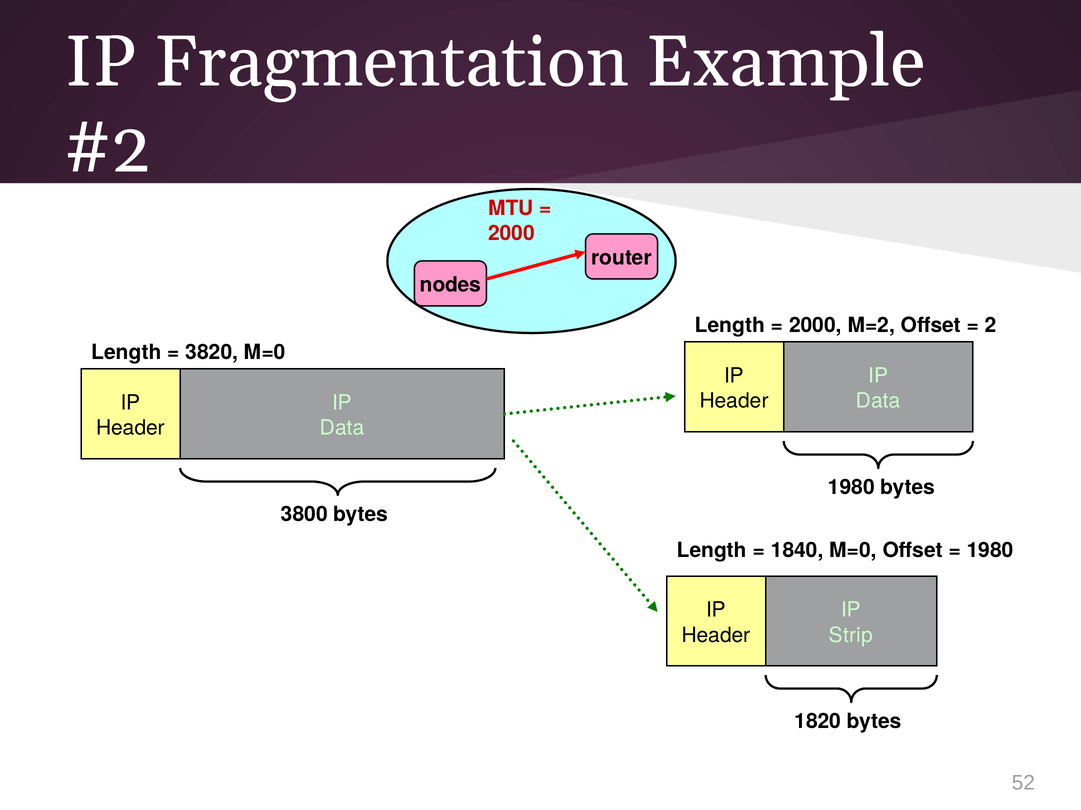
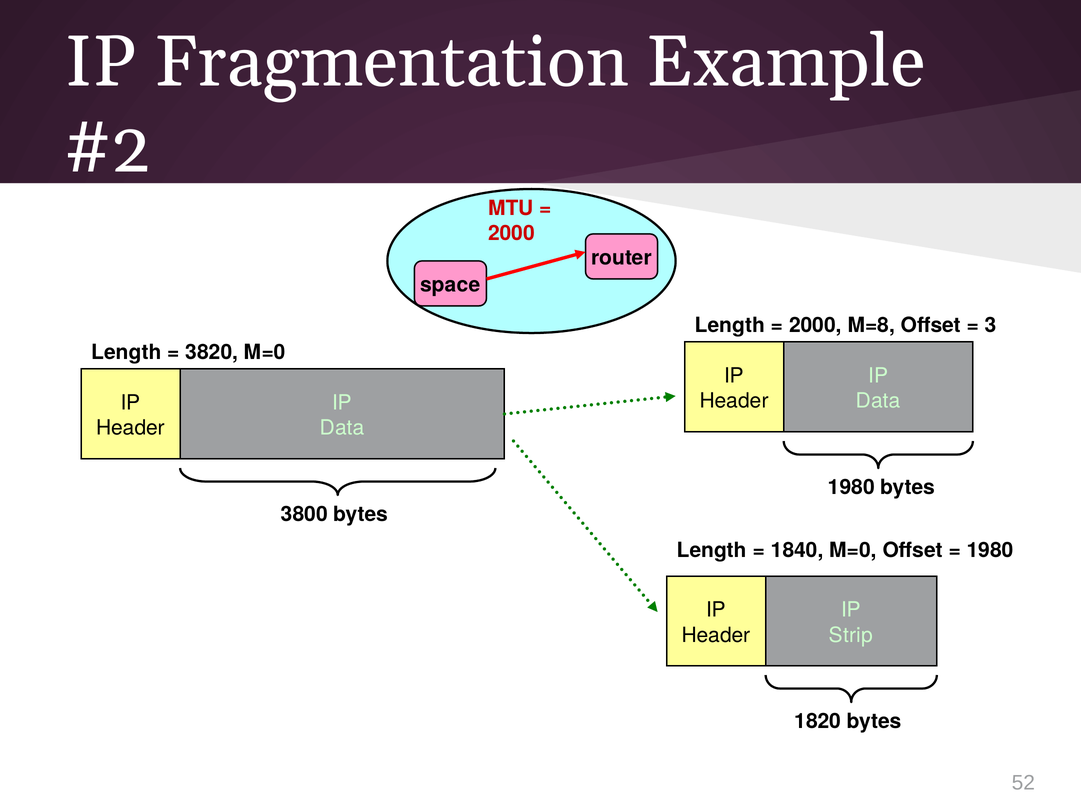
nodes: nodes -> space (450, 285)
M=2: M=2 -> M=8 (871, 326)
2: 2 -> 3 (991, 326)
